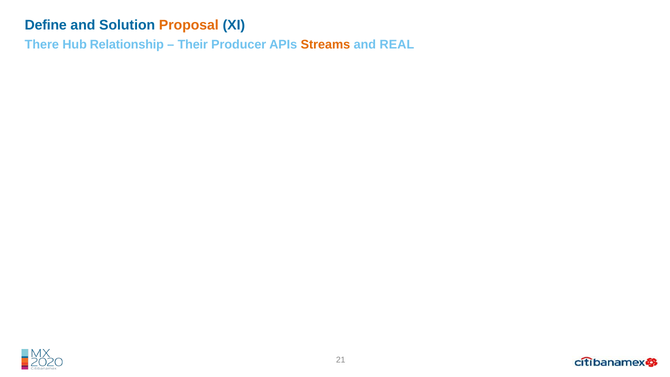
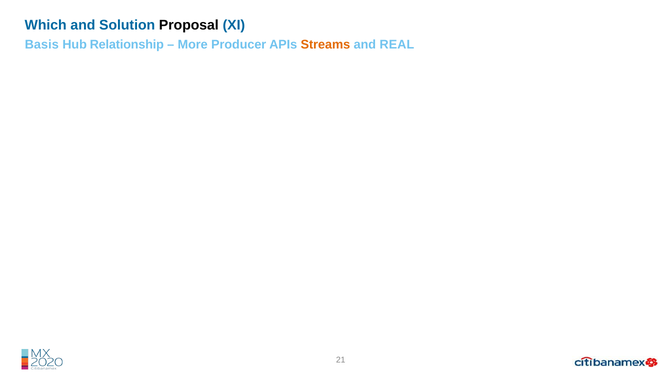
Define: Define -> Which (46, 25)
Proposal colour: orange -> black (189, 25)
There: There -> Basis (42, 44)
Their: Their -> More (193, 44)
